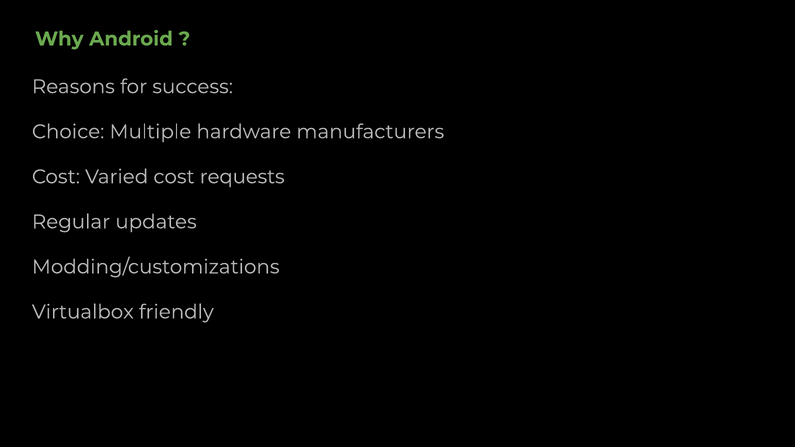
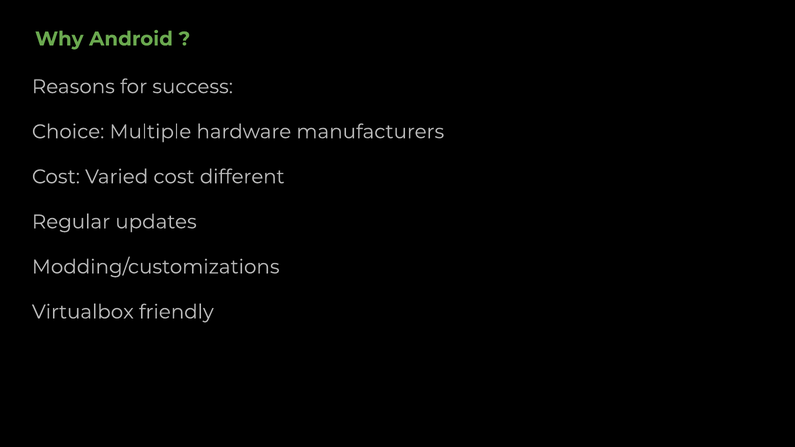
requests: requests -> different (242, 177)
